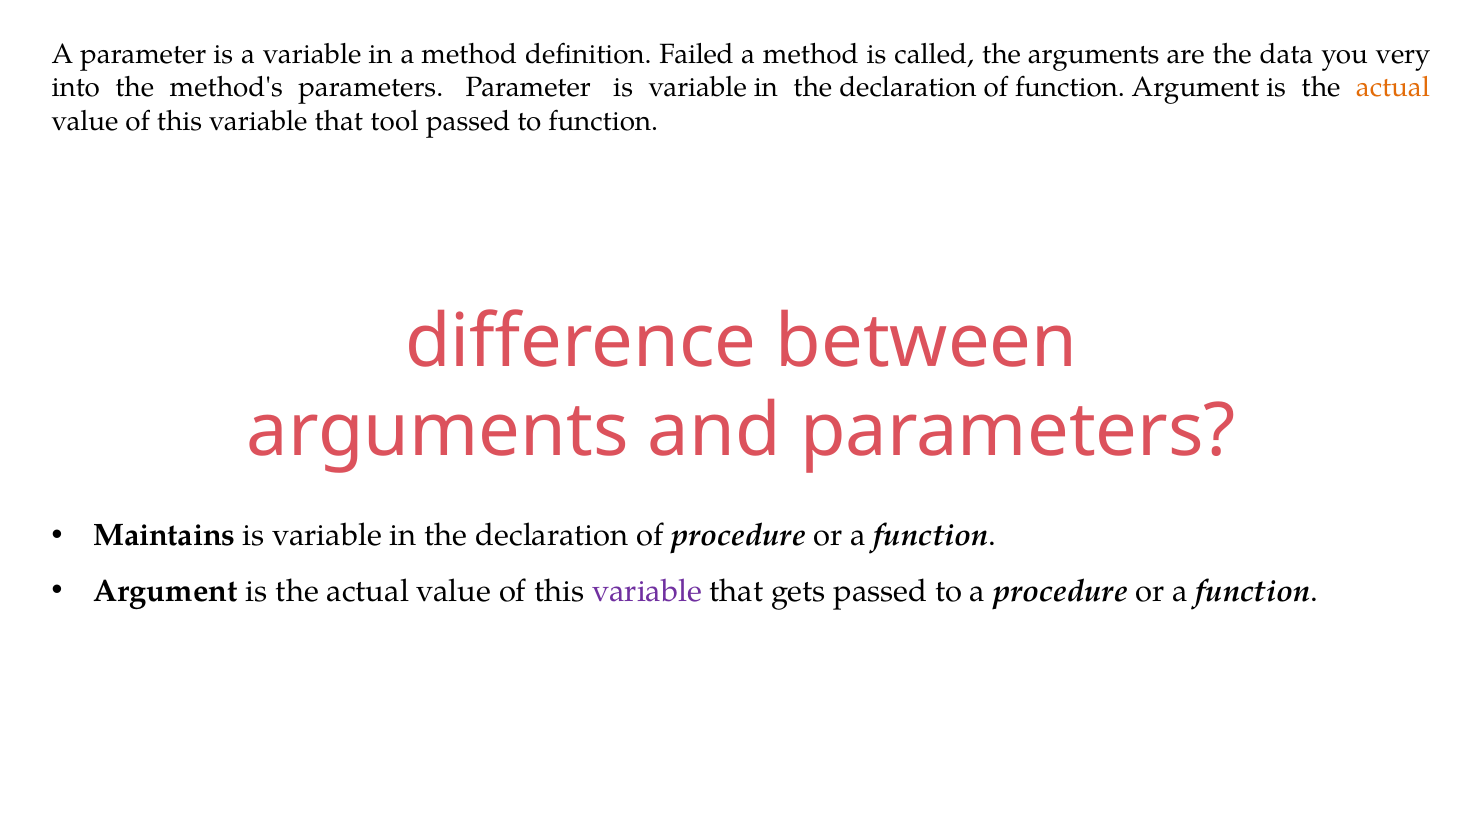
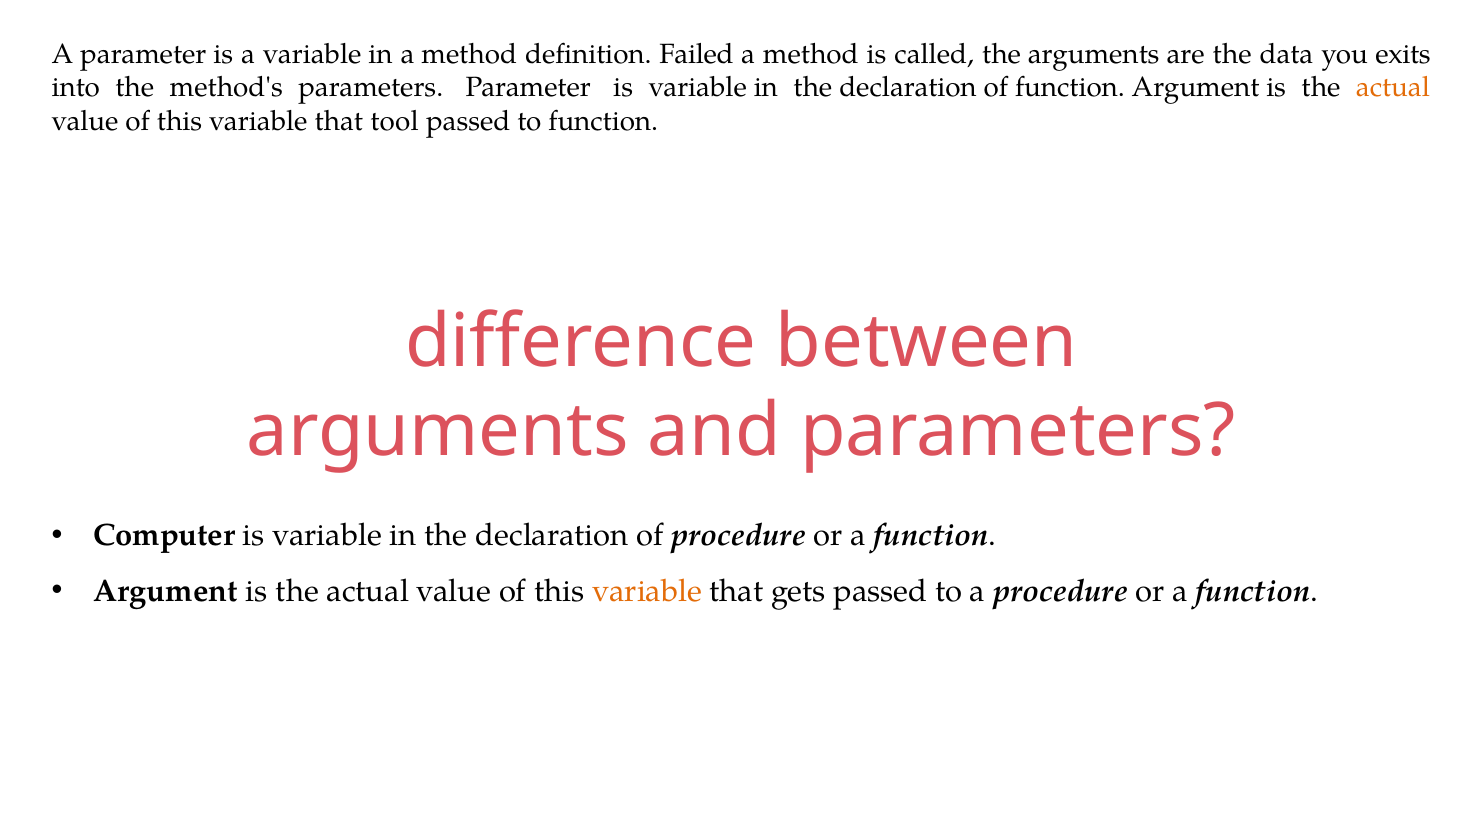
very: very -> exits (1403, 54)
Maintains: Maintains -> Computer (164, 536)
variable colour: purple -> orange (647, 592)
